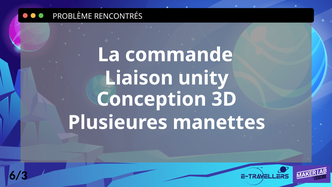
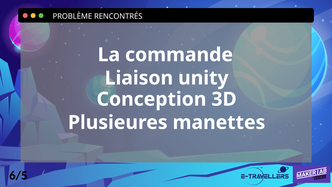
6/3: 6/3 -> 6/5 (18, 175)
